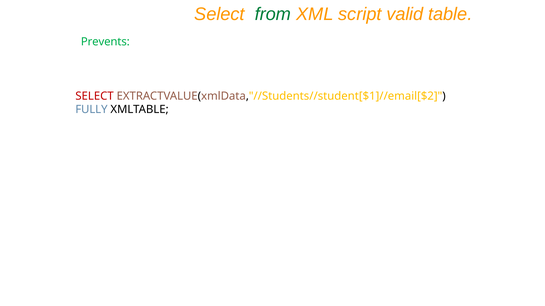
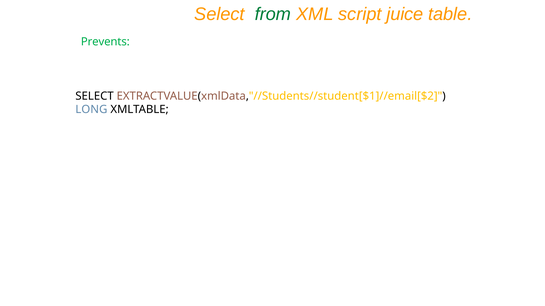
valid: valid -> juice (405, 14)
SELECT colour: red -> black (95, 96)
FULLY: FULLY -> LONG (91, 110)
